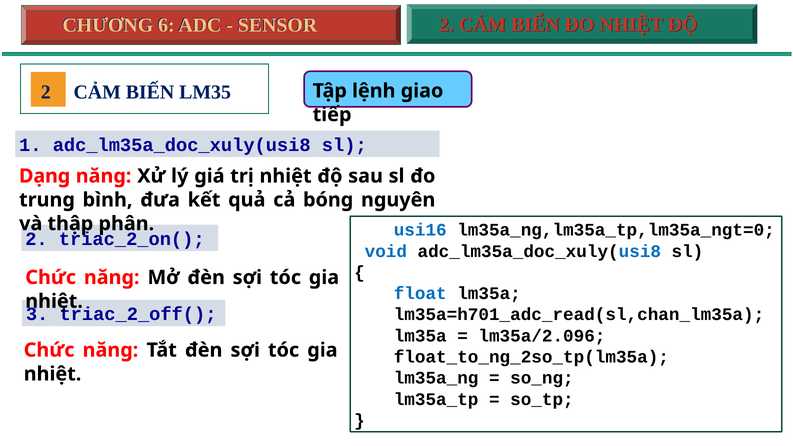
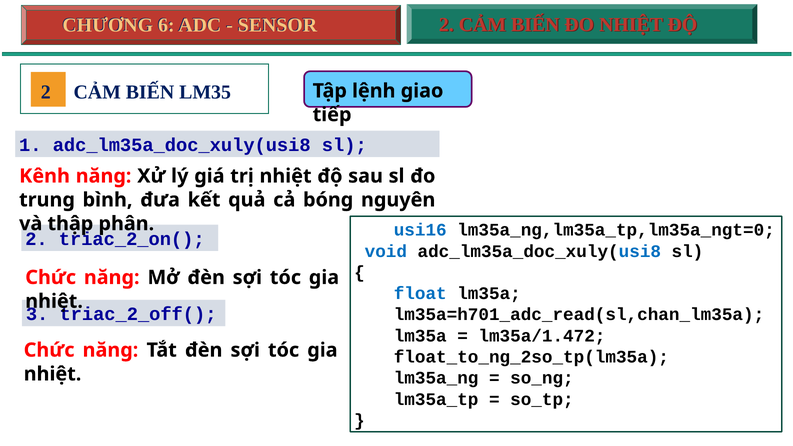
Dạng: Dạng -> Kênh (45, 176)
lm35a/2.096: lm35a/2.096 -> lm35a/1.472 (542, 336)
